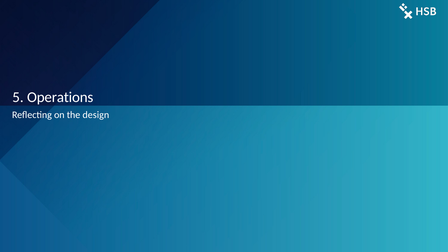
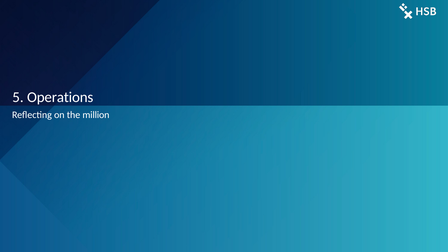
design: design -> million (96, 115)
